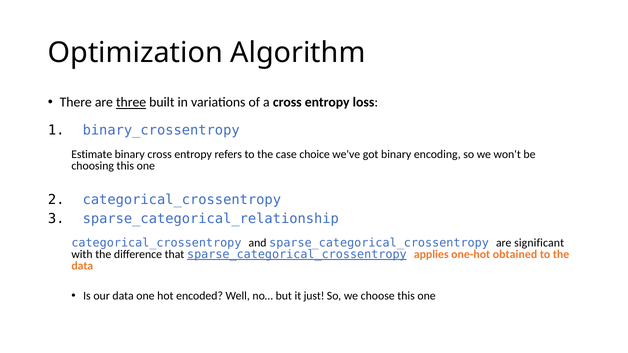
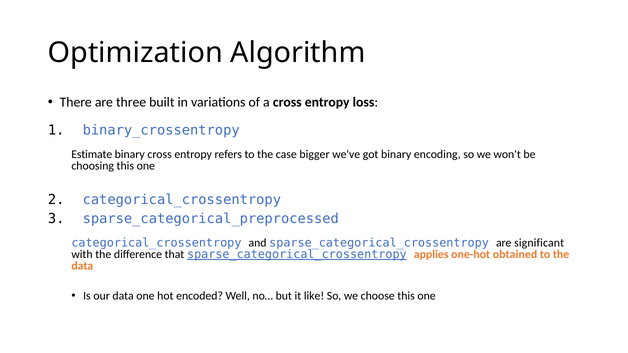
three underline: present -> none (131, 103)
choice: choice -> bigger (315, 155)
sparse_categorical_relationship: sparse_categorical_relationship -> sparse_categorical_preprocessed (211, 219)
just: just -> like (314, 296)
